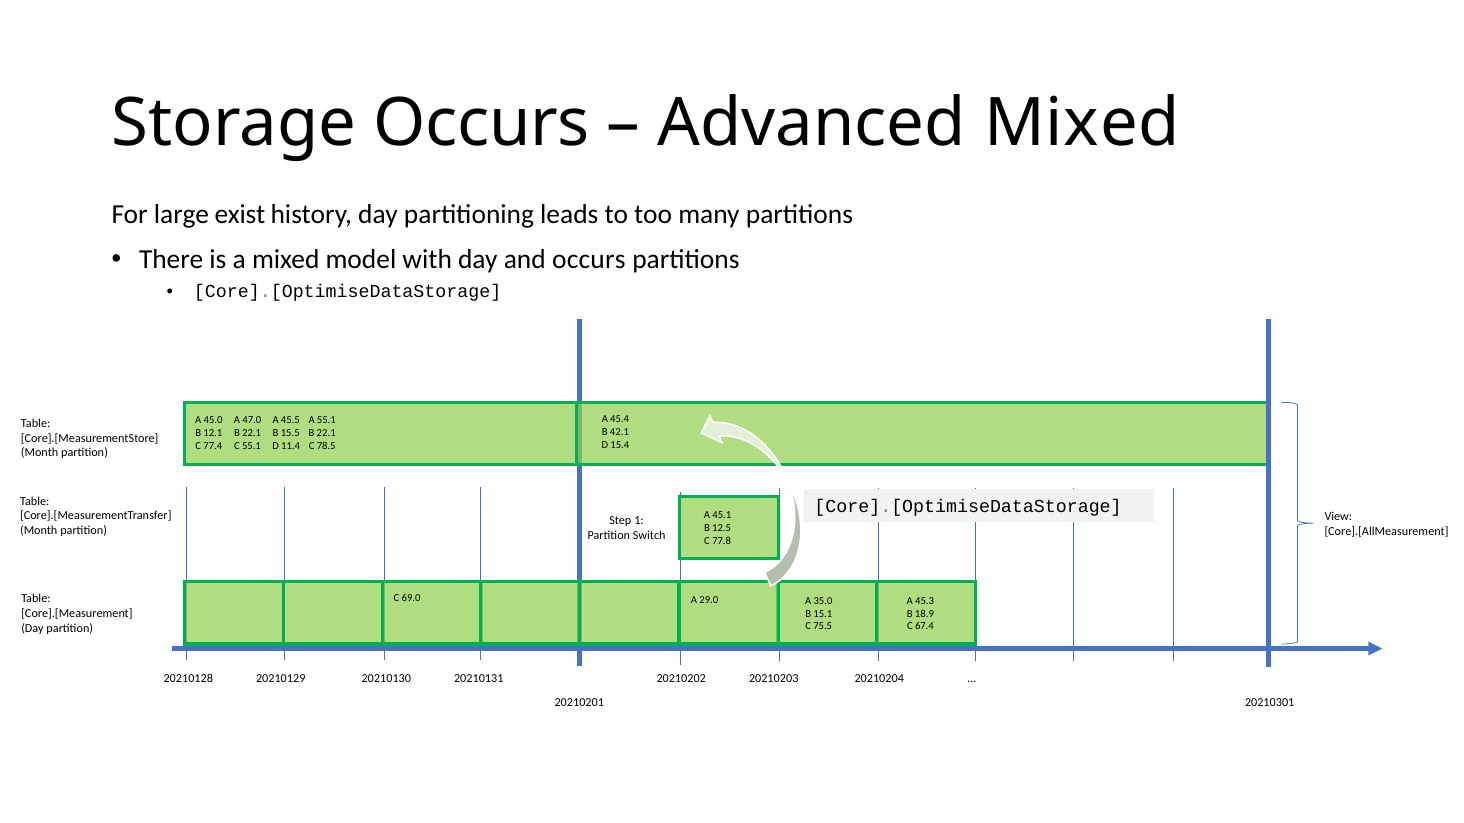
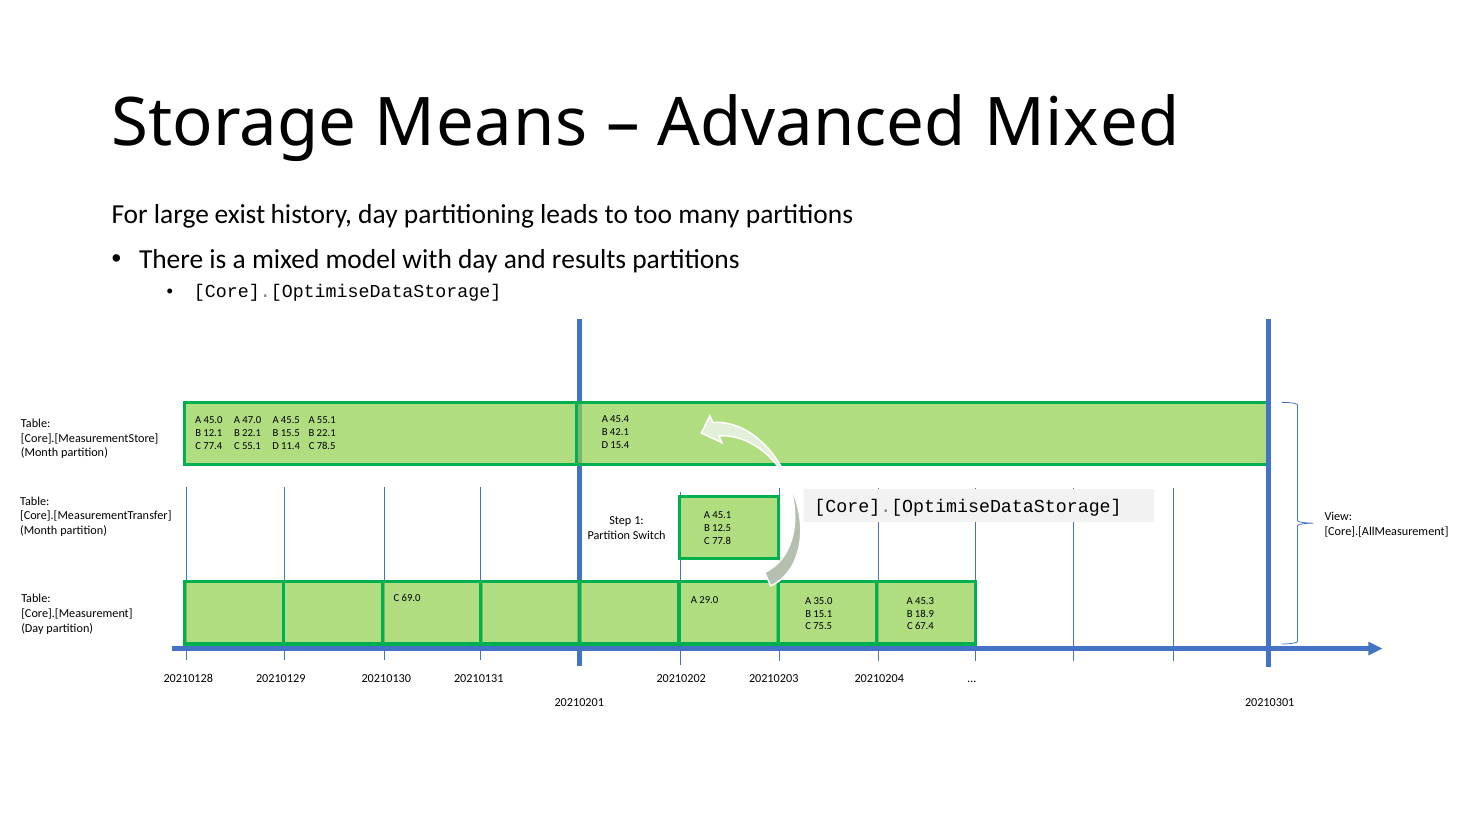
Storage Occurs: Occurs -> Means (481, 123)
and occurs: occurs -> results (589, 260)
